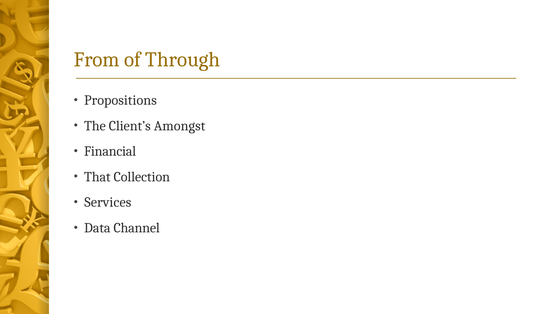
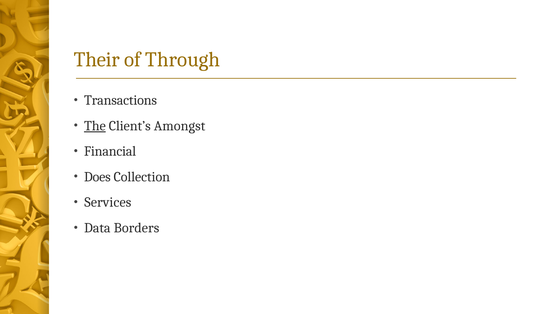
From: From -> Their (97, 60)
Propositions: Propositions -> Transactions (121, 100)
The underline: none -> present (95, 126)
That: That -> Does (97, 177)
Channel: Channel -> Borders (136, 228)
